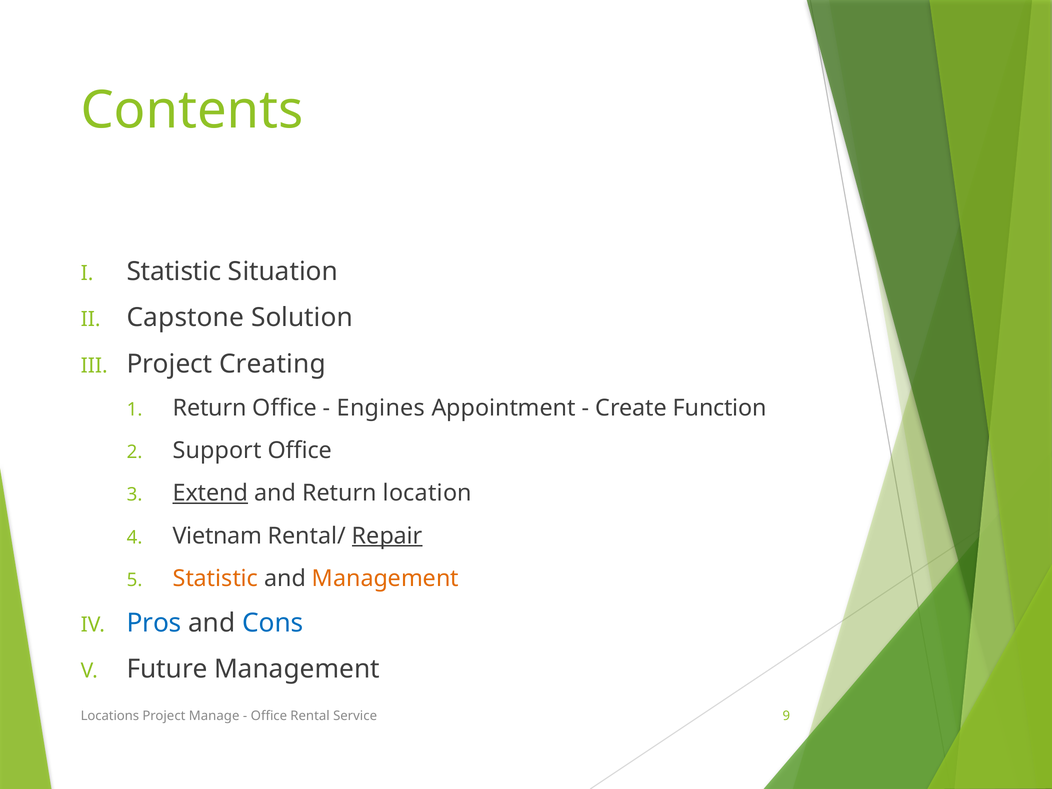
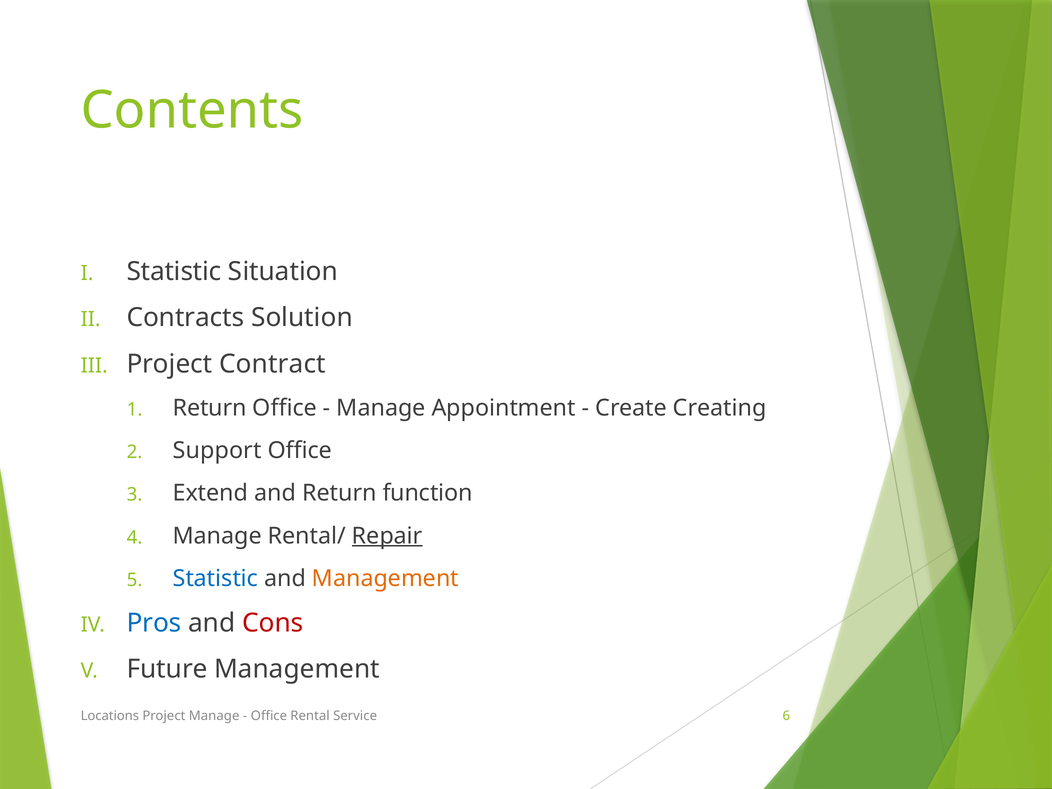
Capstone: Capstone -> Contracts (186, 318)
Creating: Creating -> Contract (272, 364)
Engines: Engines -> Manage (381, 408)
Function: Function -> Creating (720, 408)
Extend underline: present -> none (210, 493)
location: location -> function (428, 493)
Vietnam: Vietnam -> Manage (217, 536)
Statistic colour: orange -> blue (215, 578)
Cons colour: blue -> red (273, 623)
9: 9 -> 6 (786, 716)
